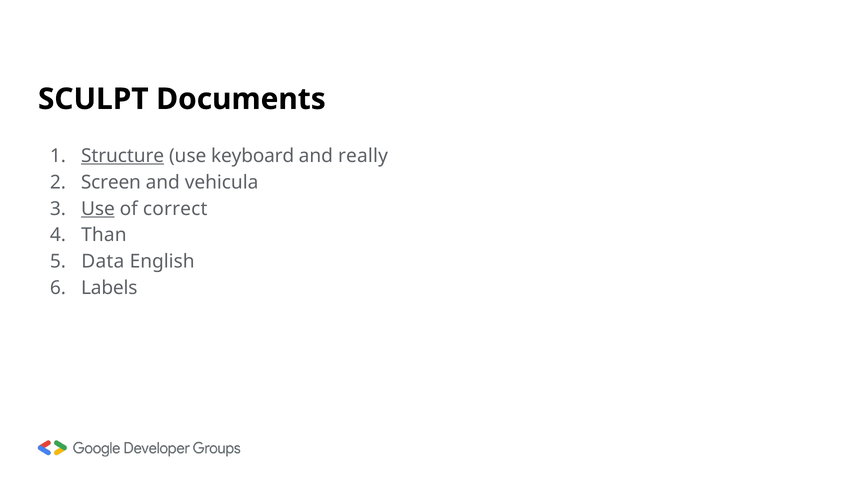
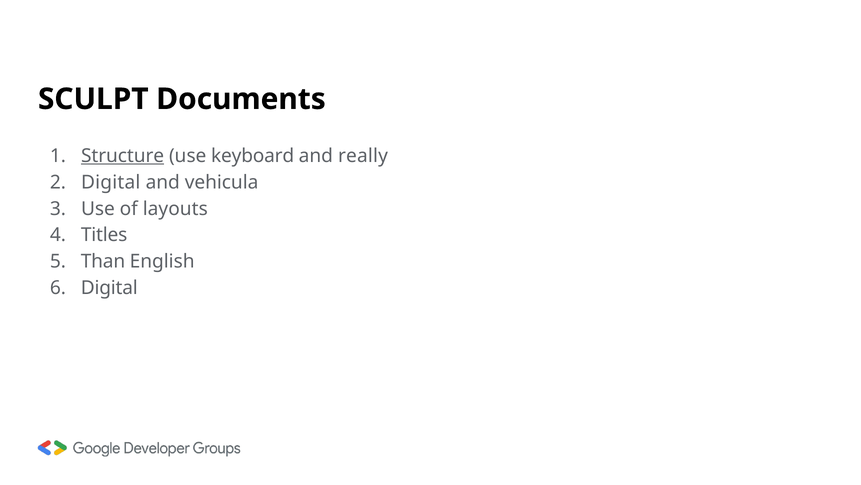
Screen: Screen -> Digital (111, 182)
Use underline: present -> none (98, 208)
correct: correct -> layouts (175, 208)
Than: Than -> Titles (104, 235)
Data: Data -> Than (103, 261)
Labels: Labels -> Digital (109, 288)
